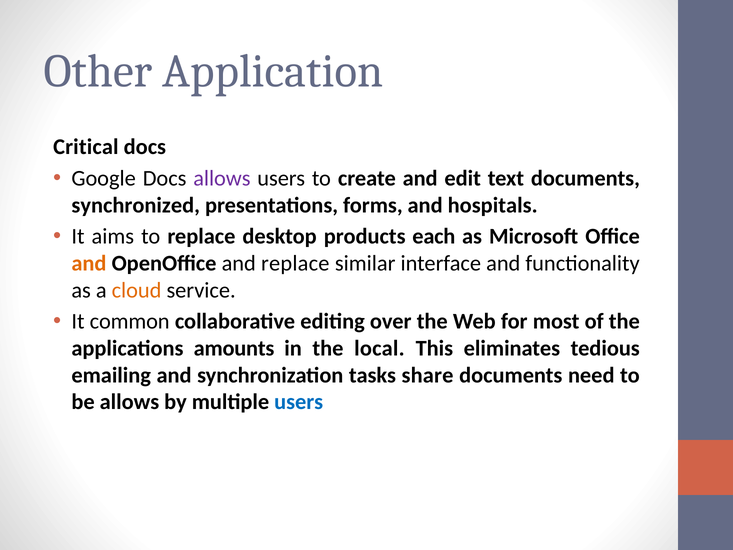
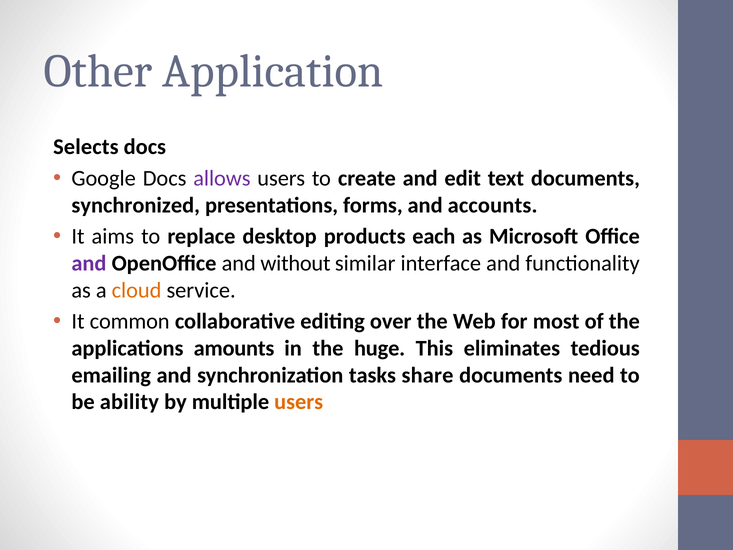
Critical: Critical -> Selects (86, 147)
hospitals: hospitals -> accounts (493, 205)
and colour: orange -> purple (89, 263)
and replace: replace -> without (295, 263)
local: local -> huge (380, 348)
be allows: allows -> ability (129, 402)
users colour: blue -> orange (299, 402)
